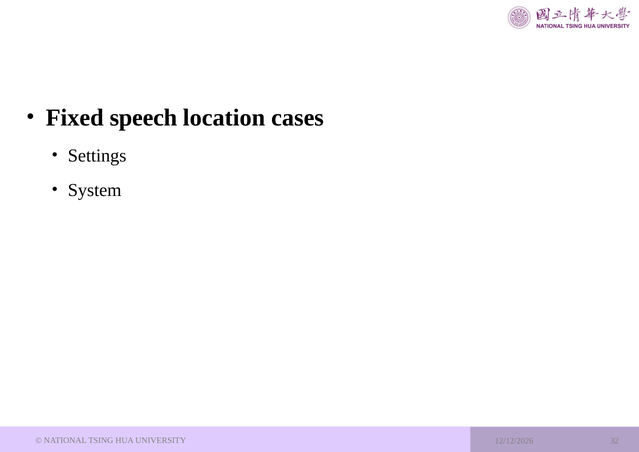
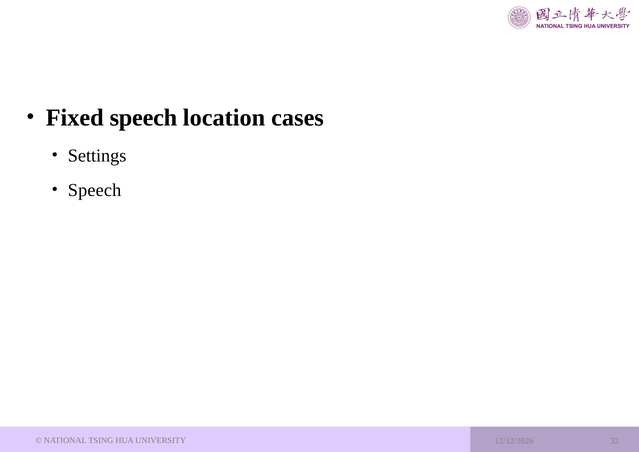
System: System -> Speech (95, 190)
